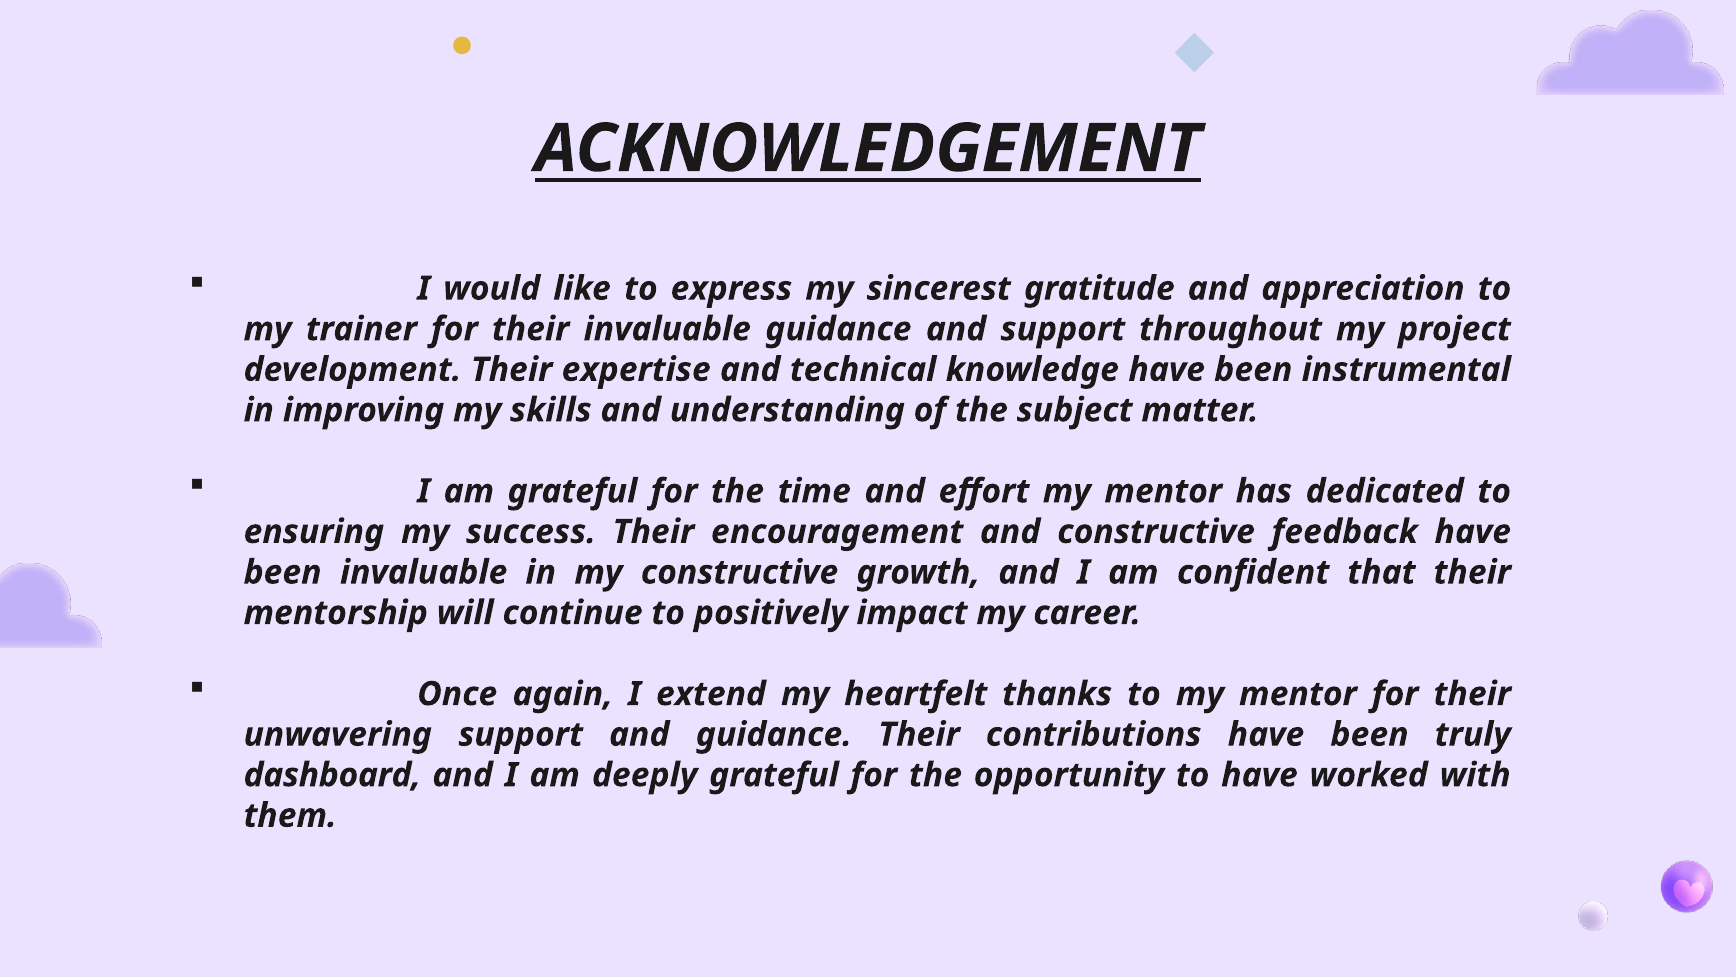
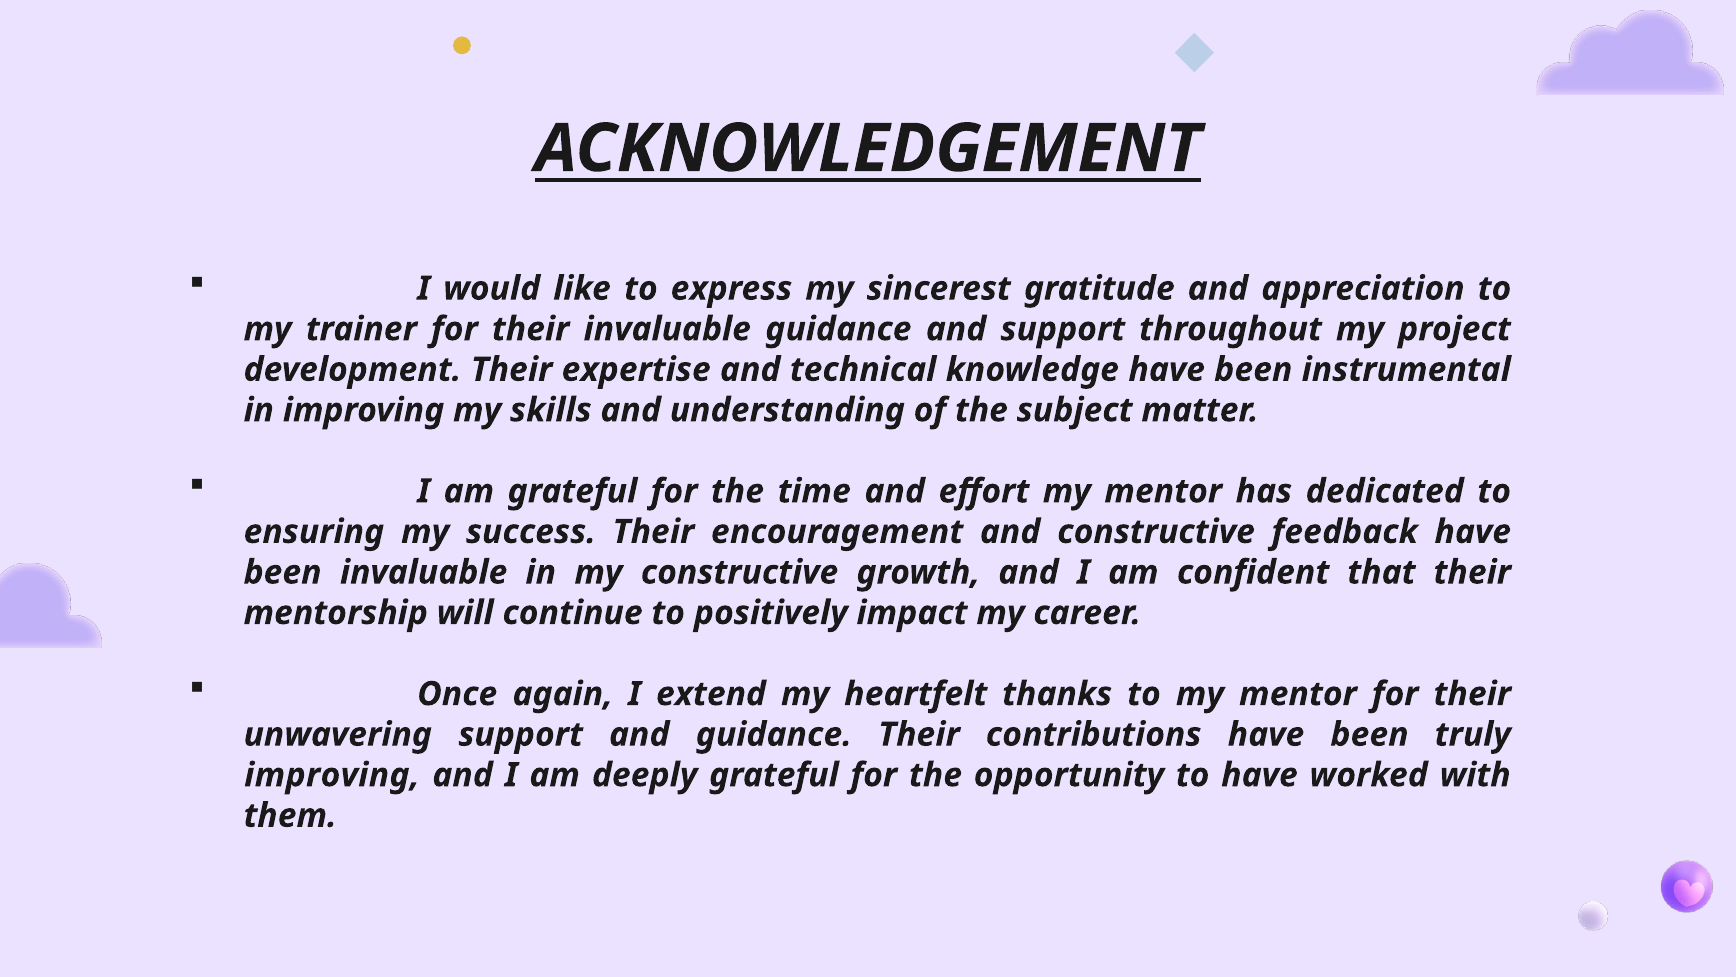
dashboard: dashboard -> improving (332, 775)
